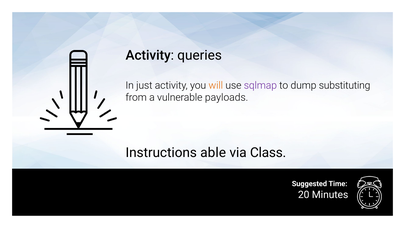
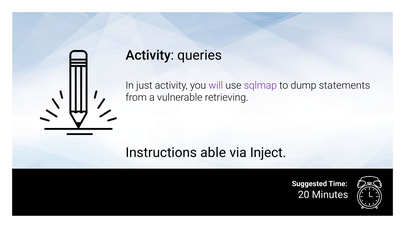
will colour: orange -> purple (216, 85)
substituting: substituting -> statements (344, 85)
payloads: payloads -> retrieving (227, 98)
Class: Class -> Inject (268, 152)
